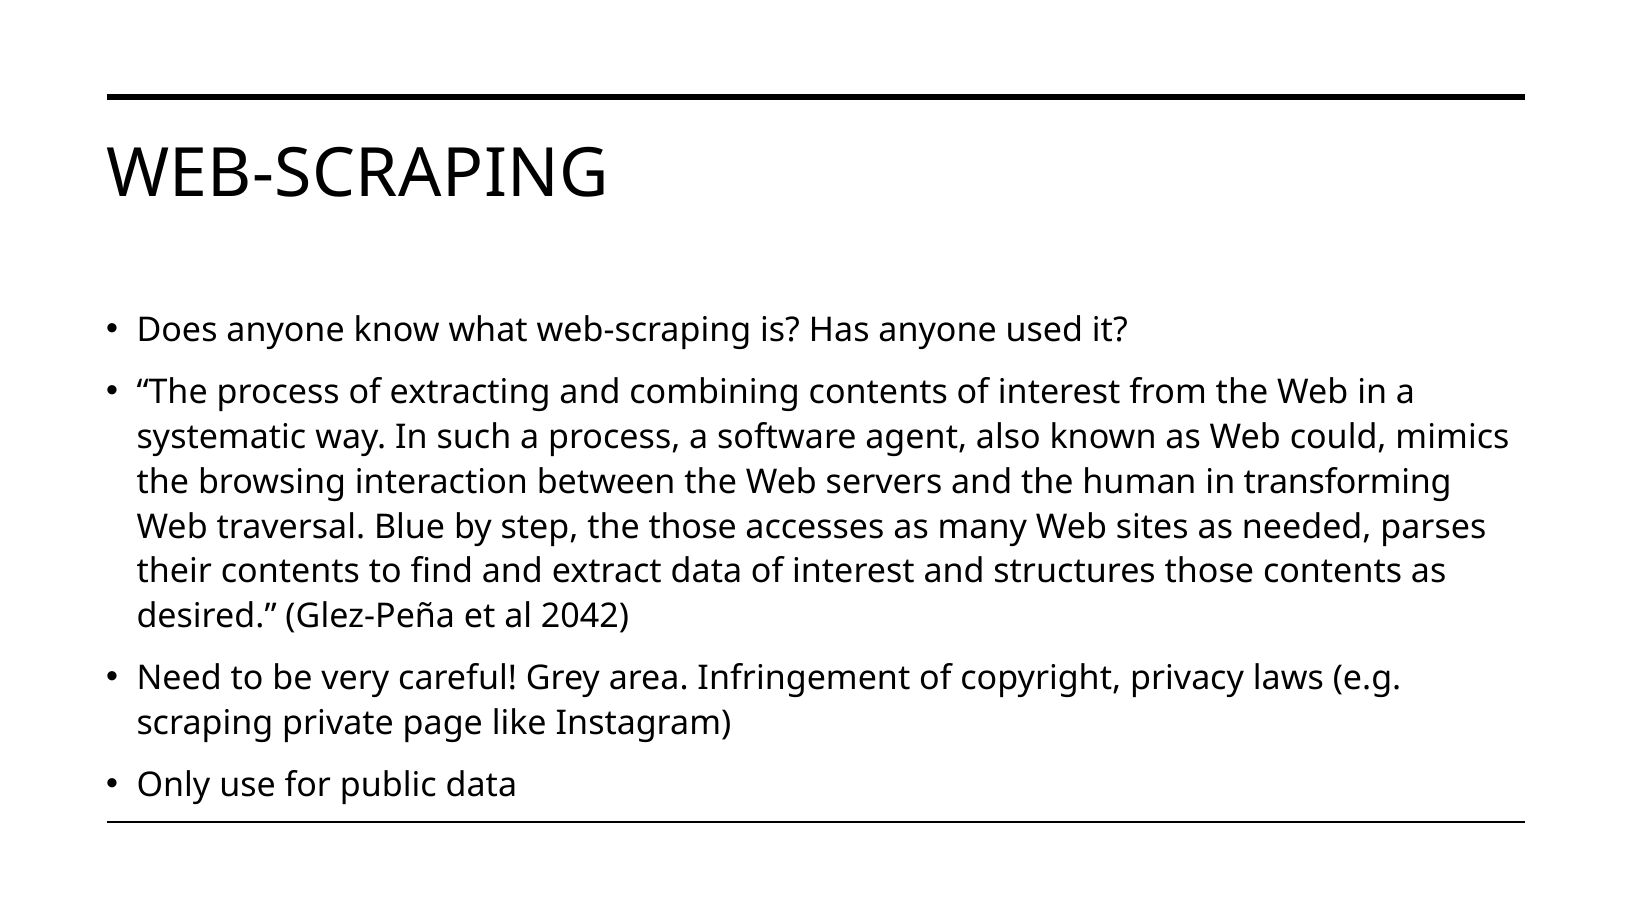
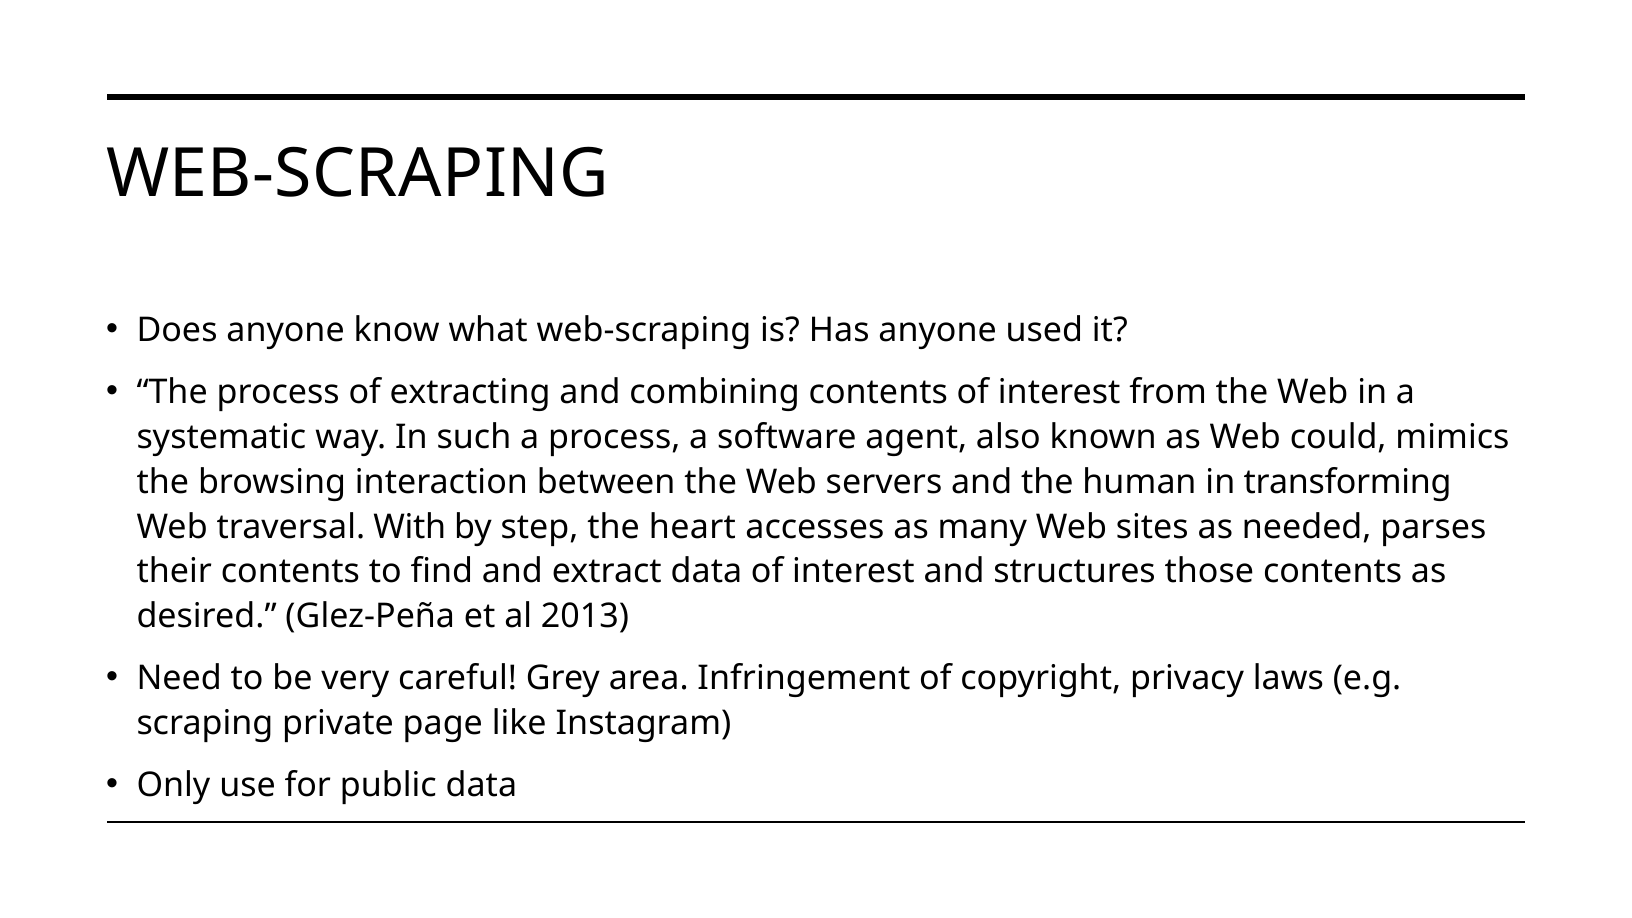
Blue: Blue -> With (410, 527)
the those: those -> heart (692, 527)
2042: 2042 -> 2013 (585, 617)
